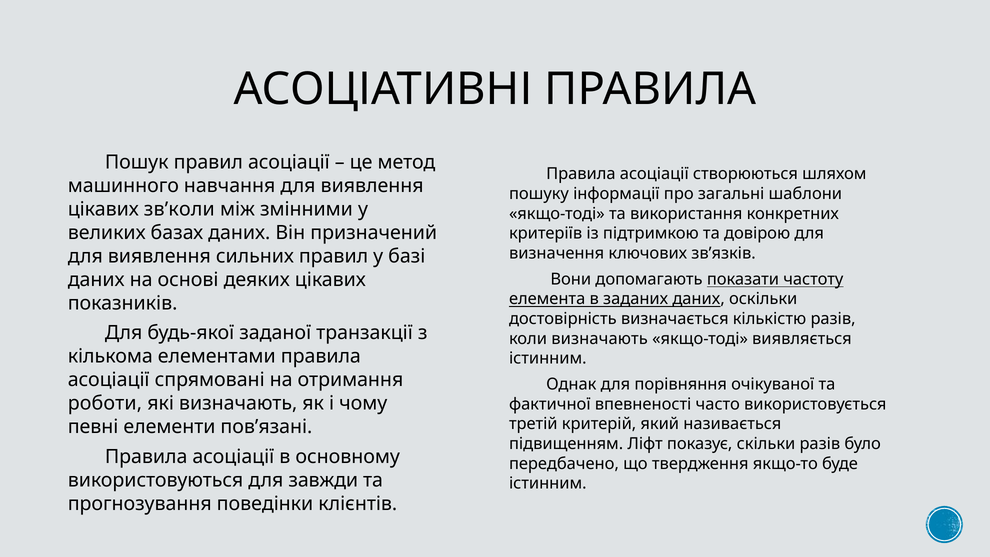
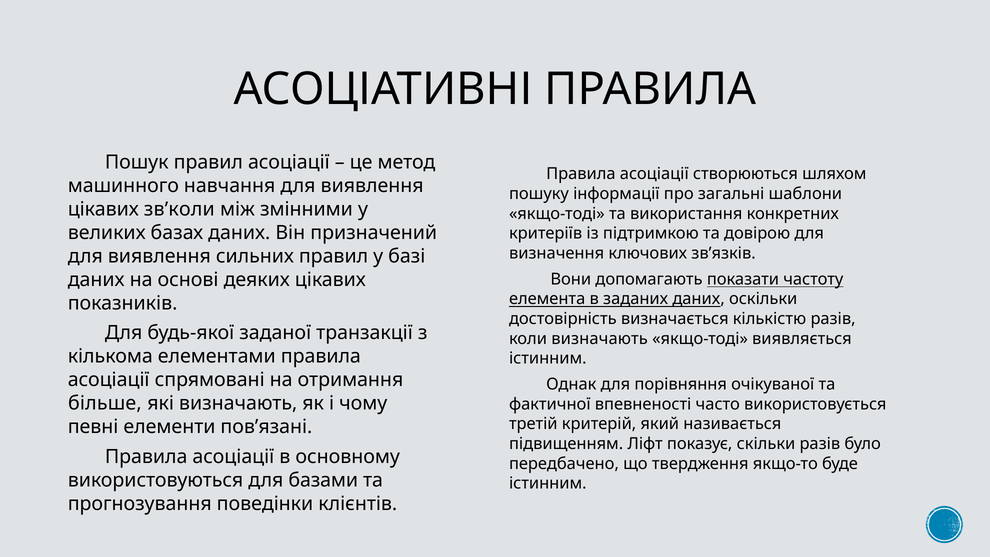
роботи: роботи -> більше (105, 403)
завжди: завжди -> базами (323, 480)
